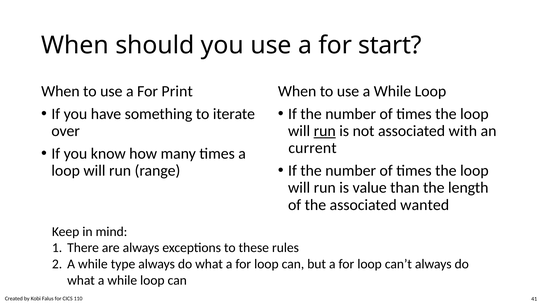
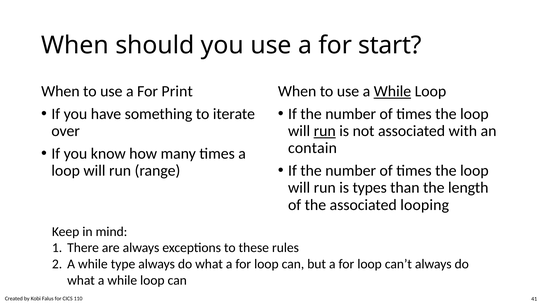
While underline: none -> present (392, 91)
current: current -> contain (312, 148)
value: value -> types (370, 188)
wanted: wanted -> looping (425, 205)
